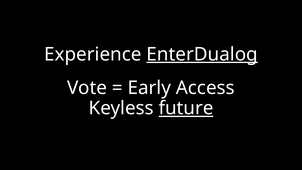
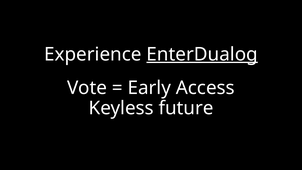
future underline: present -> none (186, 108)
